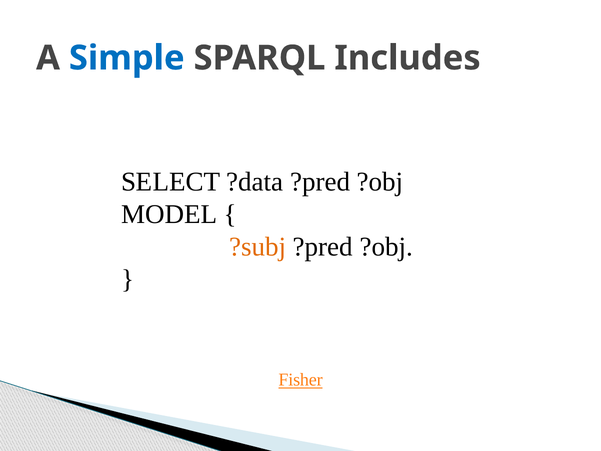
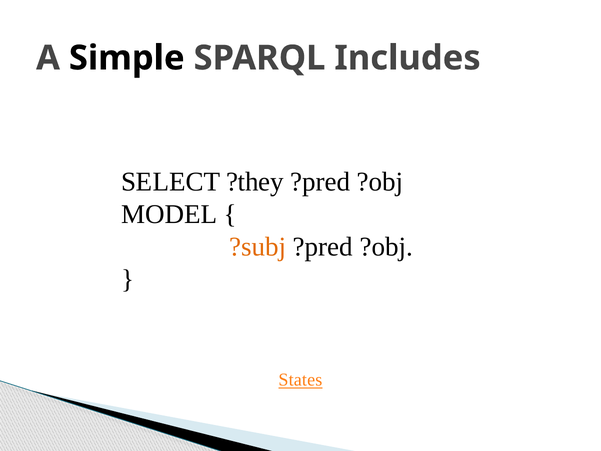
Simple colour: blue -> black (127, 58)
?data: ?data -> ?they (255, 182)
Fisher: Fisher -> States (300, 380)
